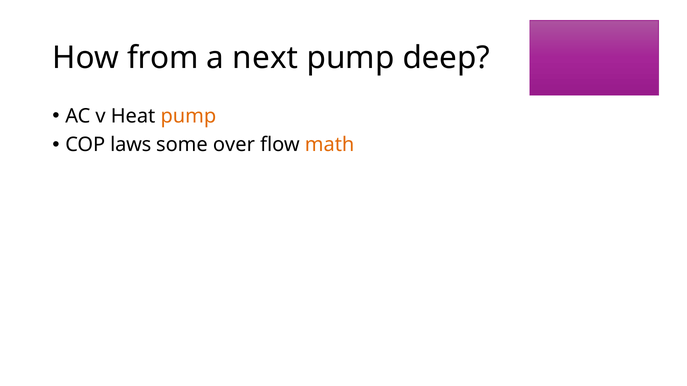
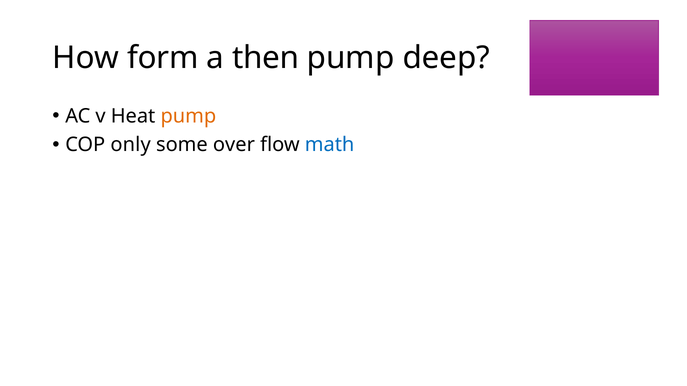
from: from -> form (163, 58)
next: next -> then (266, 58)
laws: laws -> only (131, 145)
math colour: orange -> blue (330, 145)
